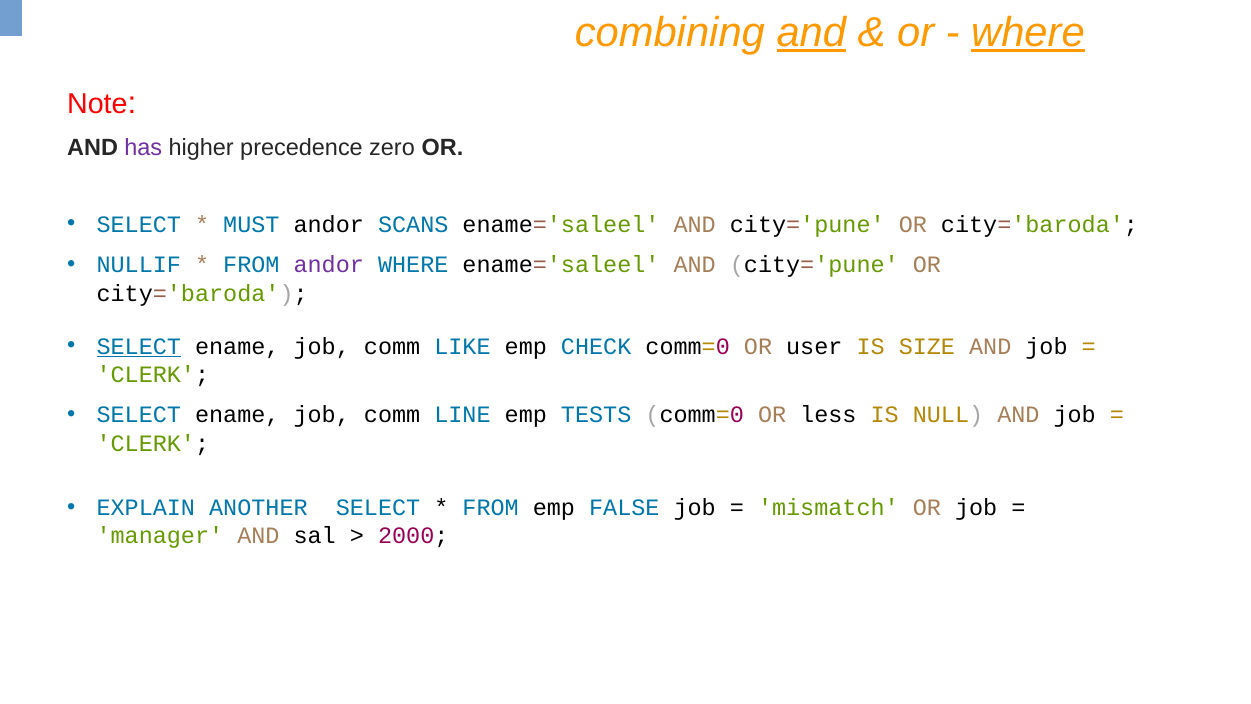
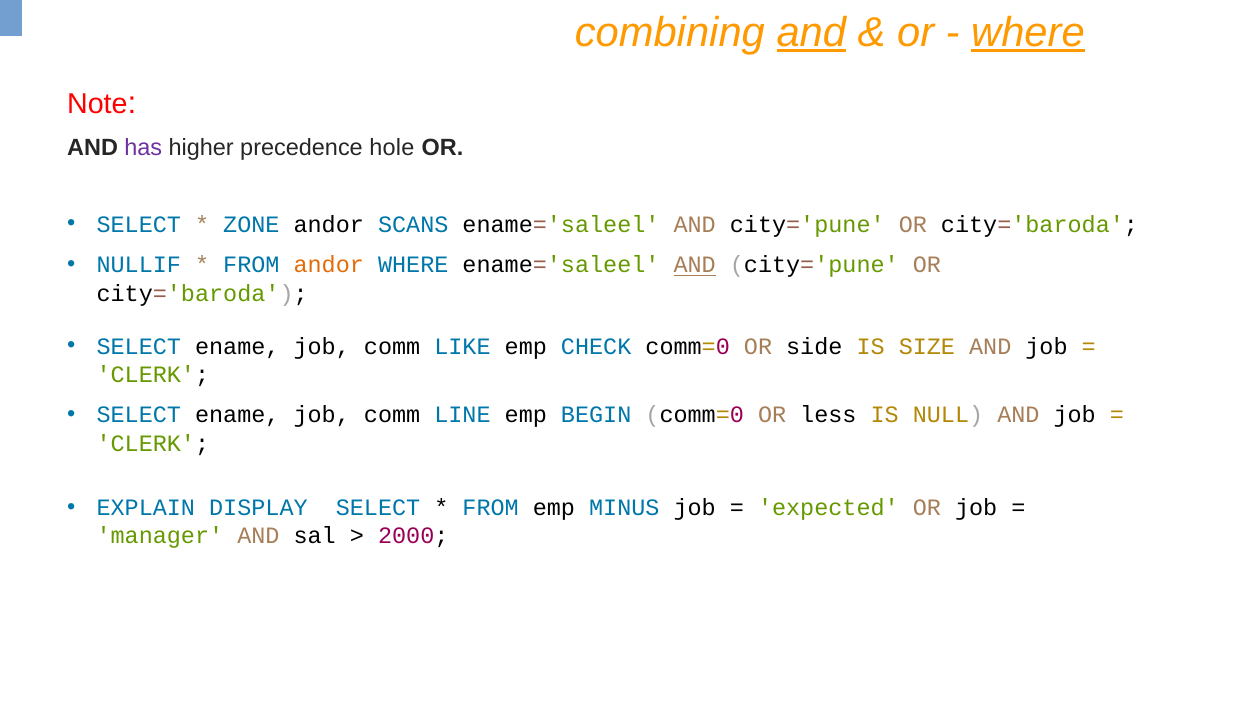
zero: zero -> hole (392, 148)
MUST: MUST -> ZONE (251, 224)
andor colour: purple -> orange (329, 265)
AND underline: none -> present (695, 265)
SELECT underline: present -> none (139, 346)
user: user -> side (814, 346)
TESTS: TESTS -> BEGIN (596, 415)
ANOTHER: ANOTHER -> DISPLAY (258, 508)
FALSE: FALSE -> MINUS (624, 508)
mismatch: mismatch -> expected (828, 508)
